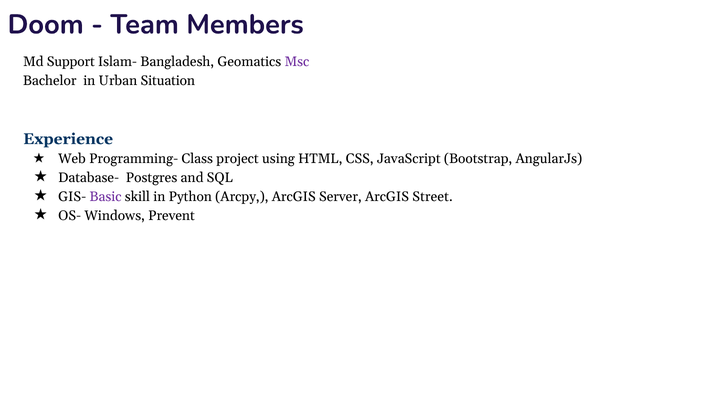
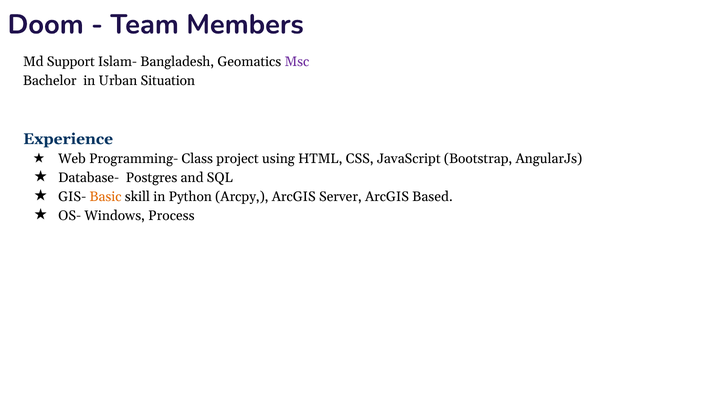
Basic colour: purple -> orange (106, 196)
Street: Street -> Based (433, 196)
Prevent: Prevent -> Process (171, 215)
